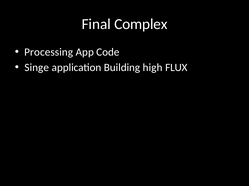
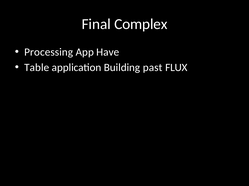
Code: Code -> Have (108, 52)
Singe: Singe -> Table (37, 68)
high: high -> past (153, 68)
